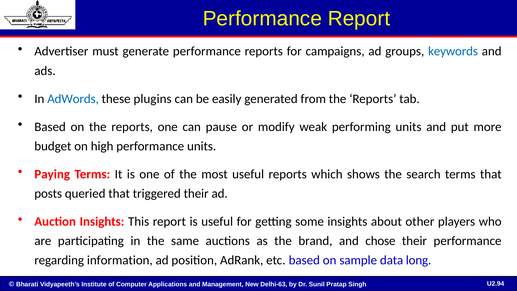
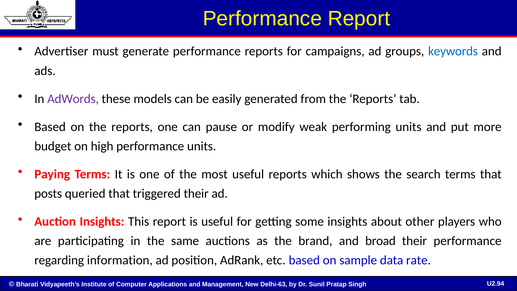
AdWords colour: blue -> purple (73, 99)
plugins: plugins -> models (153, 99)
chose: chose -> broad (380, 241)
long: long -> rate (419, 260)
